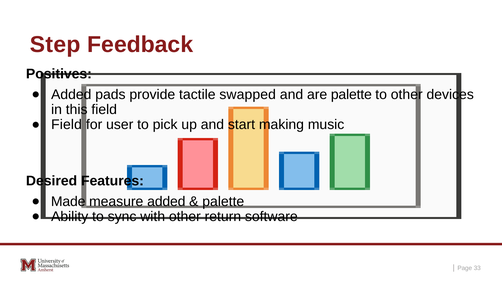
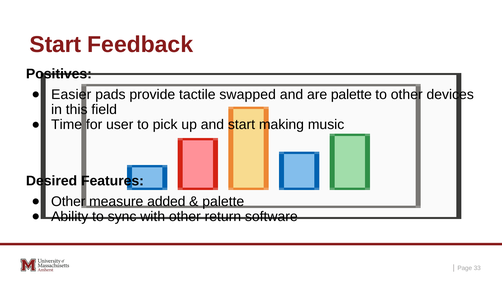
Step: Step -> Start (55, 45)
Added: Added -> Easier (71, 95)
Field: Field -> Time (67, 125)
Made: Made -> Other (68, 202)
